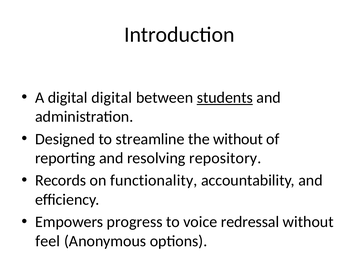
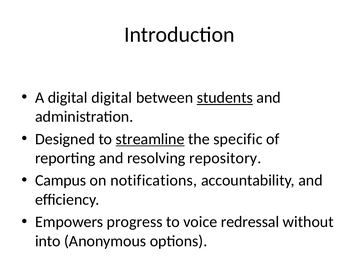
streamline underline: none -> present (150, 139)
the without: without -> specific (238, 139)
Records: Records -> Campus (61, 181)
functionality: functionality -> notifications (154, 181)
feel: feel -> into (48, 241)
